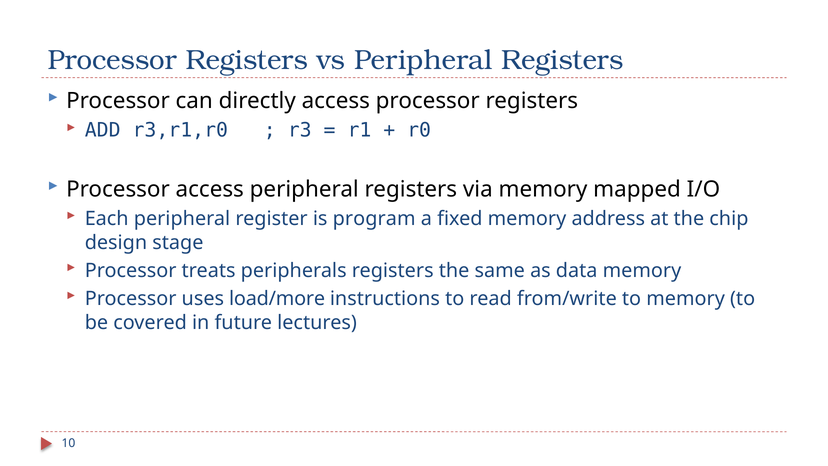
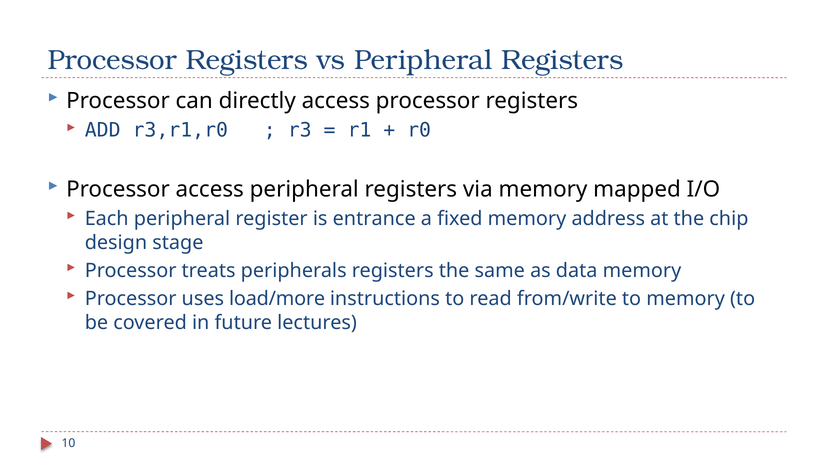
program: program -> entrance (374, 219)
